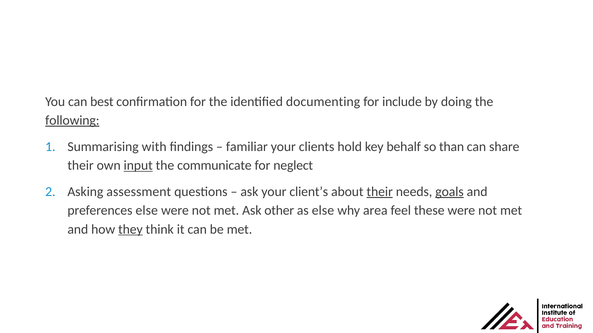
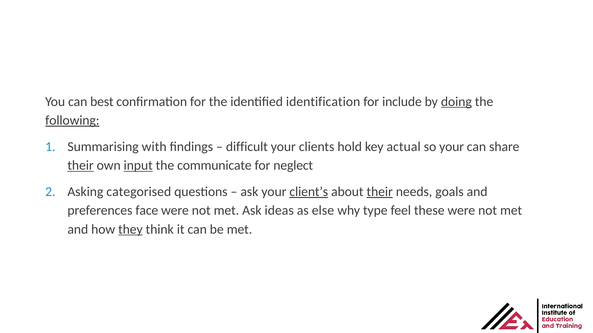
documenting: documenting -> identification (323, 102)
doing underline: none -> present (456, 102)
familiar: familiar -> difficult (247, 147)
behalf: behalf -> actual (404, 147)
so than: than -> your (452, 147)
their underline: none -> present (81, 166)
assessment: assessment -> categorised (139, 192)
client’s underline: none -> present (309, 192)
goals underline: present -> none (450, 192)
preferences else: else -> face (147, 211)
other: other -> ideas (279, 211)
area: area -> type (375, 211)
